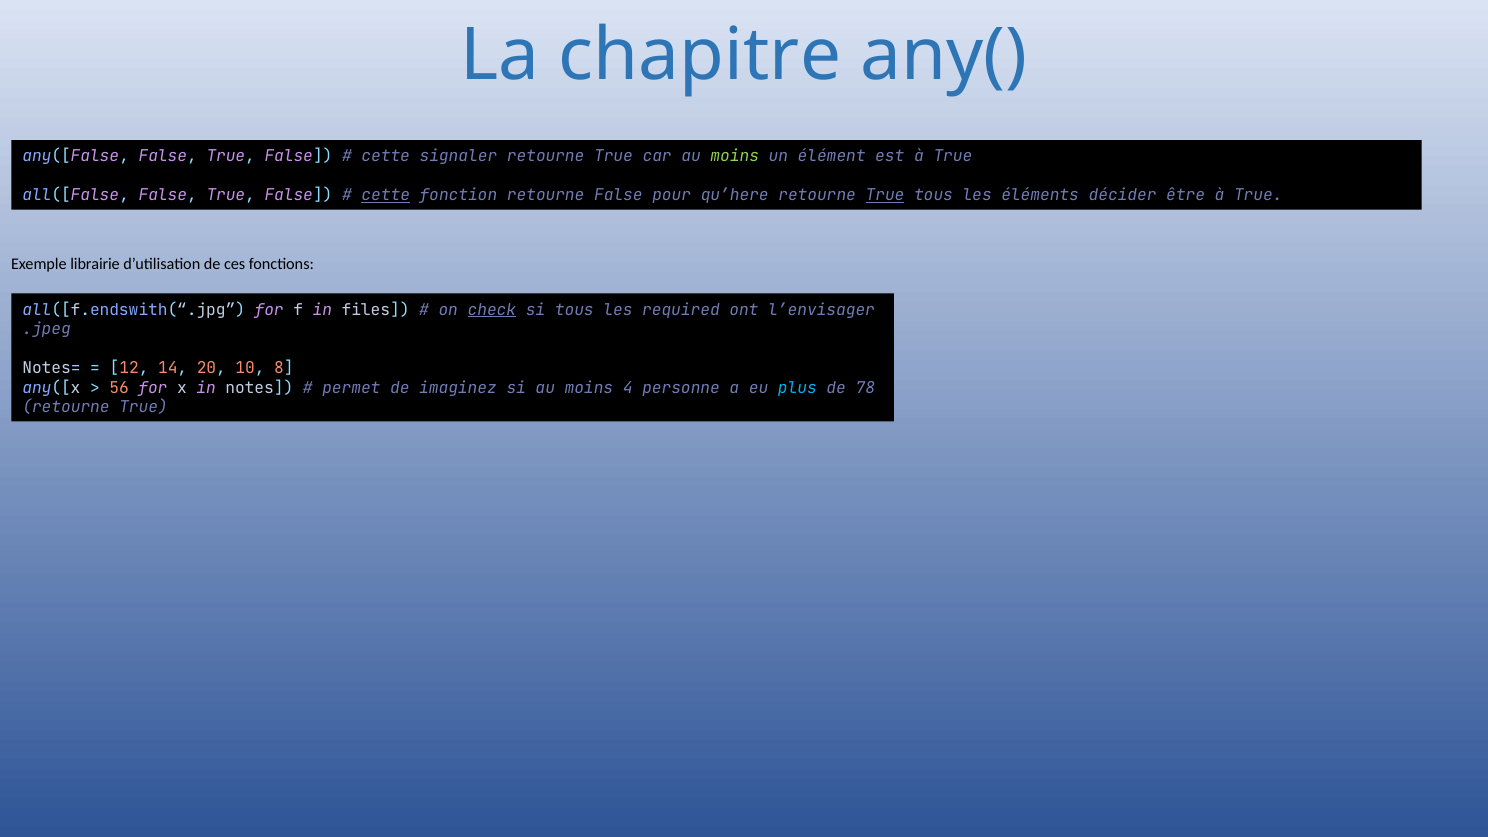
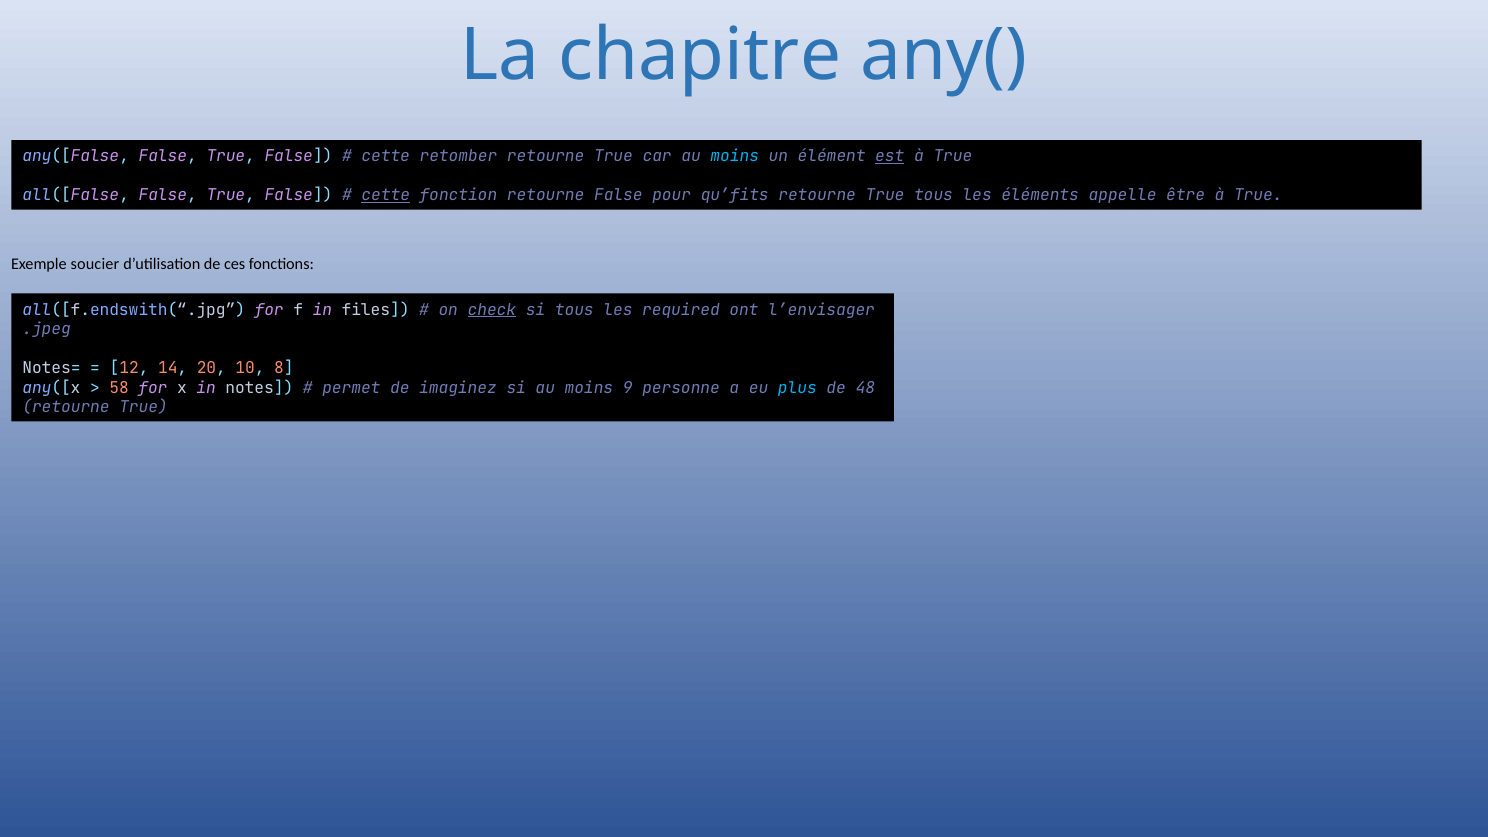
signaler: signaler -> retomber (458, 157)
moins colour: light green -> light blue (735, 157)
est underline: none -> present (890, 157)
qu’here: qu’here -> qu’fits (735, 196)
True underline: present -> none (885, 196)
décider: décider -> appelle (1123, 196)
librairie: librairie -> soucier (95, 264)
56: 56 -> 58 (119, 388)
4: 4 -> 9 (628, 388)
78: 78 -> 48 (865, 388)
